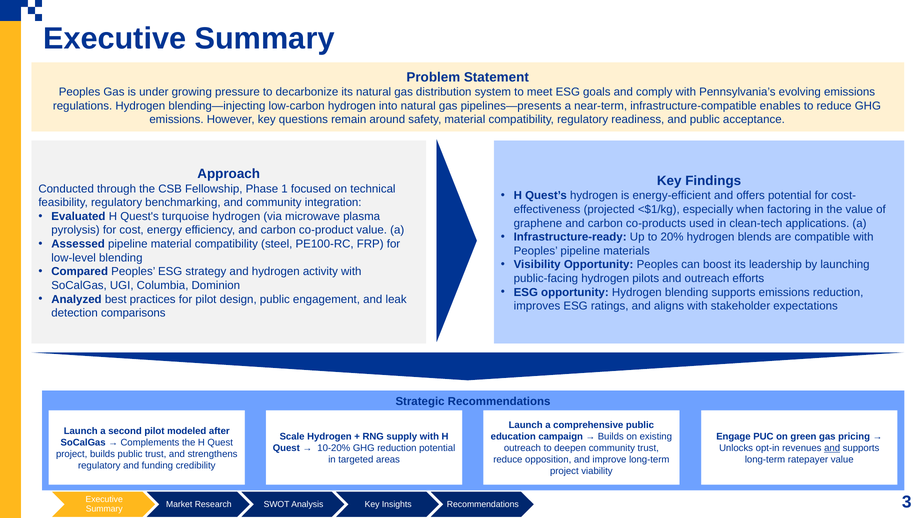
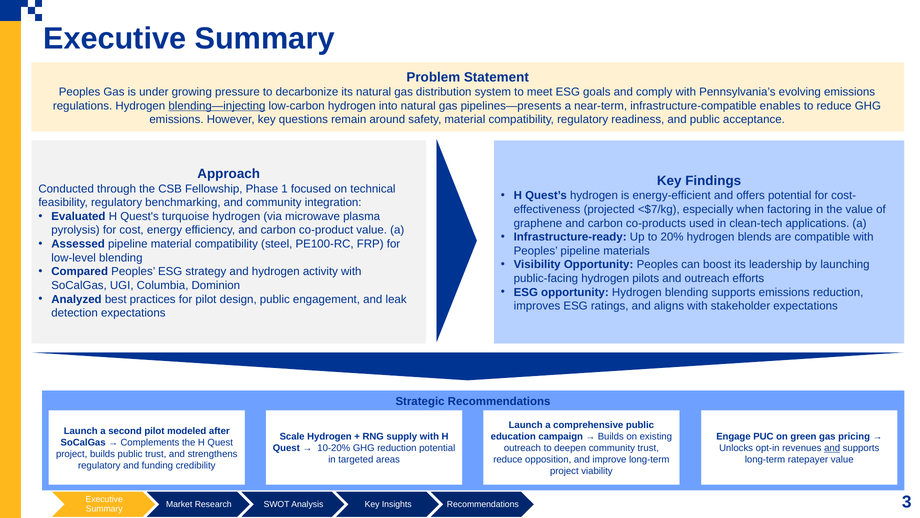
blending—injecting underline: none -> present (217, 106)
<$1/kg: <$1/kg -> <$7/kg (659, 209)
detection comparisons: comparisons -> expectations (133, 313)
